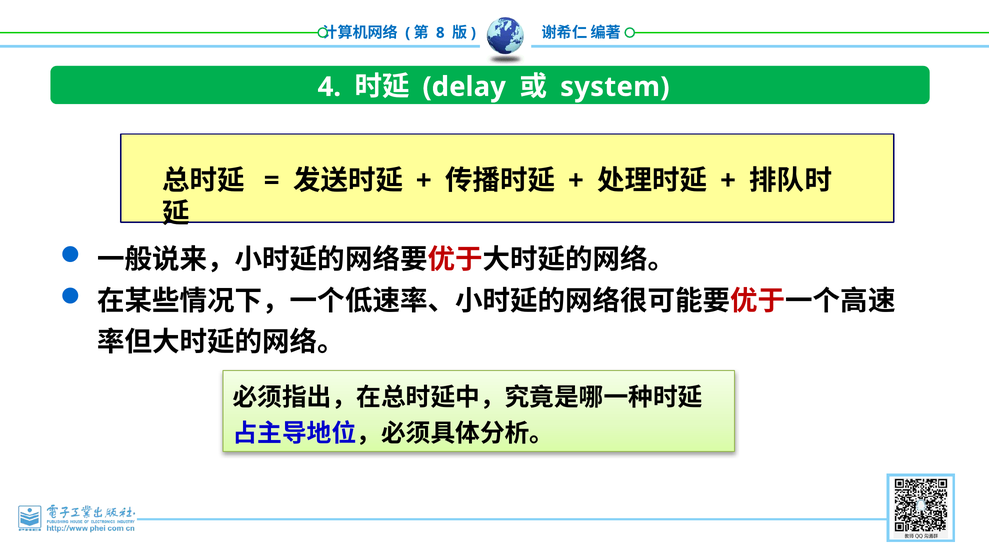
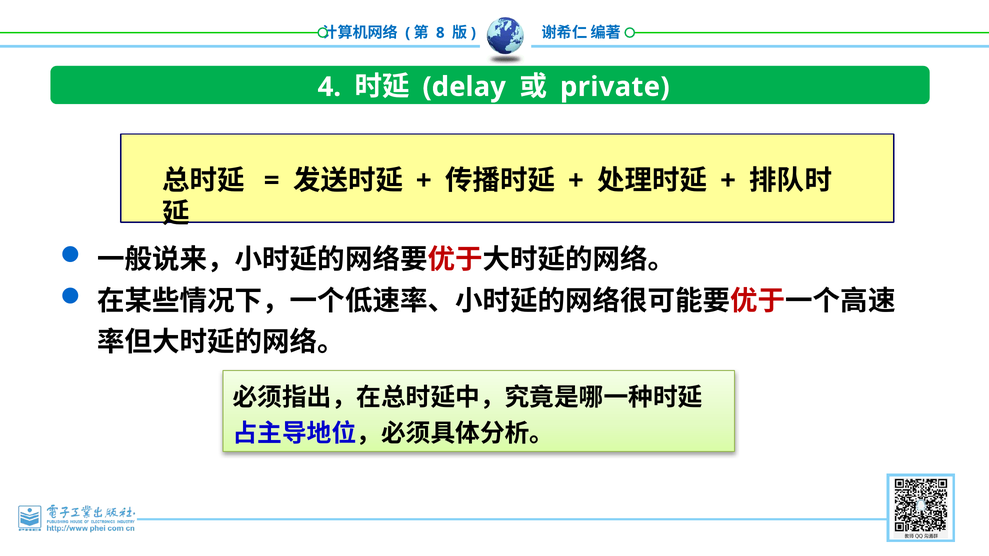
system: system -> private (615, 87)
